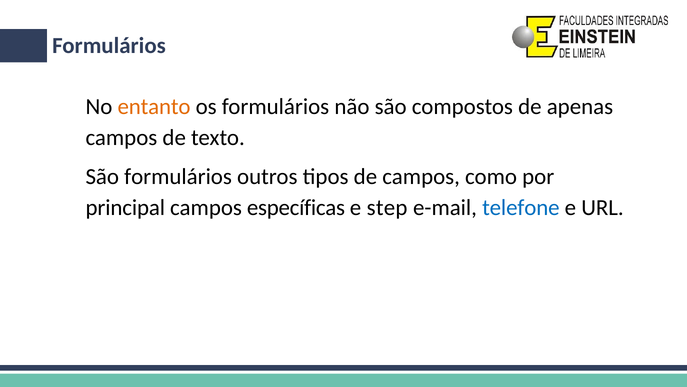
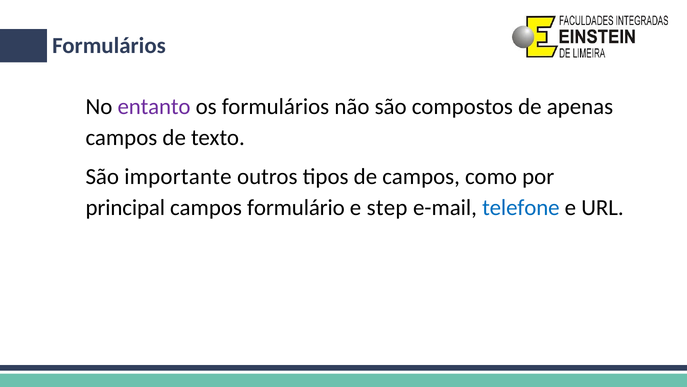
entanto colour: orange -> purple (154, 107)
São formulários: formulários -> importante (178, 176)
específicas: específicas -> formulário (296, 207)
